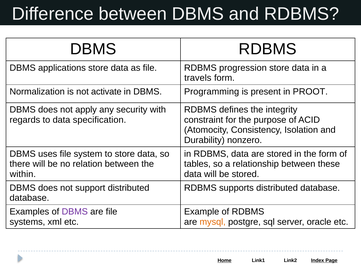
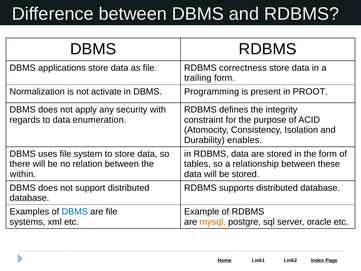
progression: progression -> correctness (243, 68)
travels: travels -> trailing (198, 78)
specification: specification -> enumeration (100, 120)
nonzero: nonzero -> enables (245, 140)
DBMS colour: purple -> blue (75, 211)
